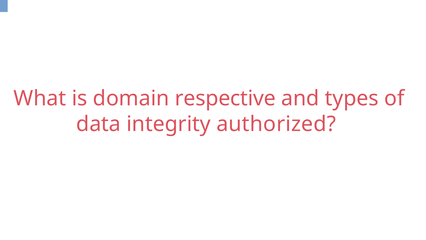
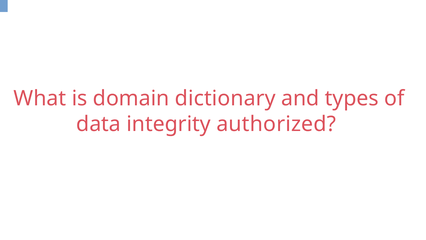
respective: respective -> dictionary (225, 98)
